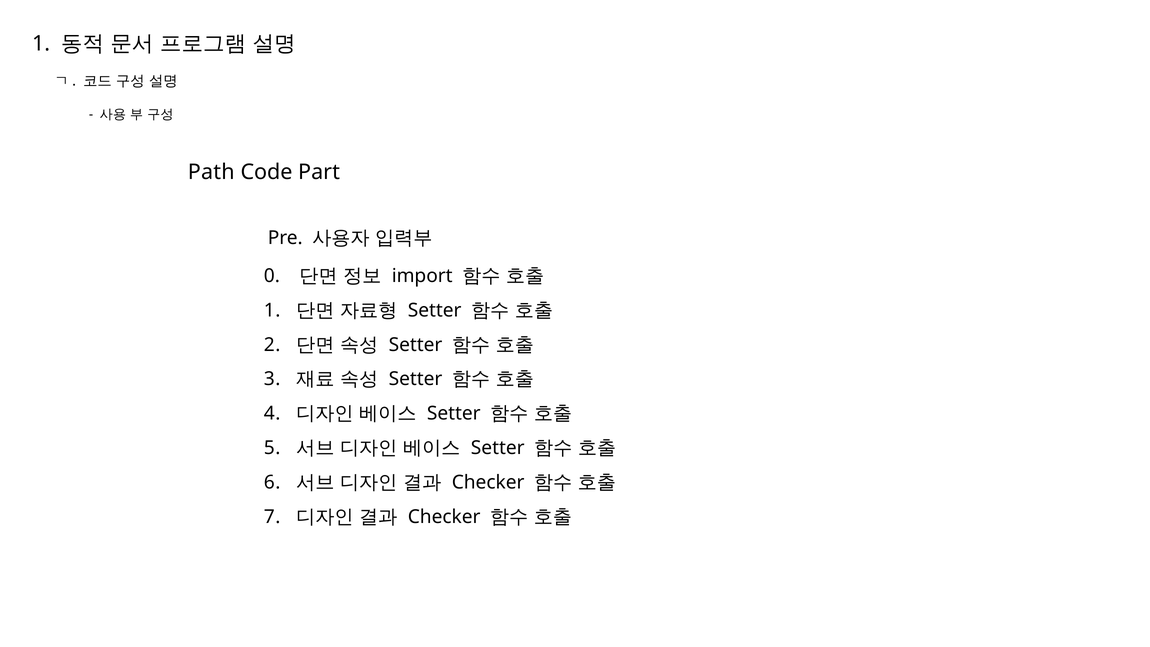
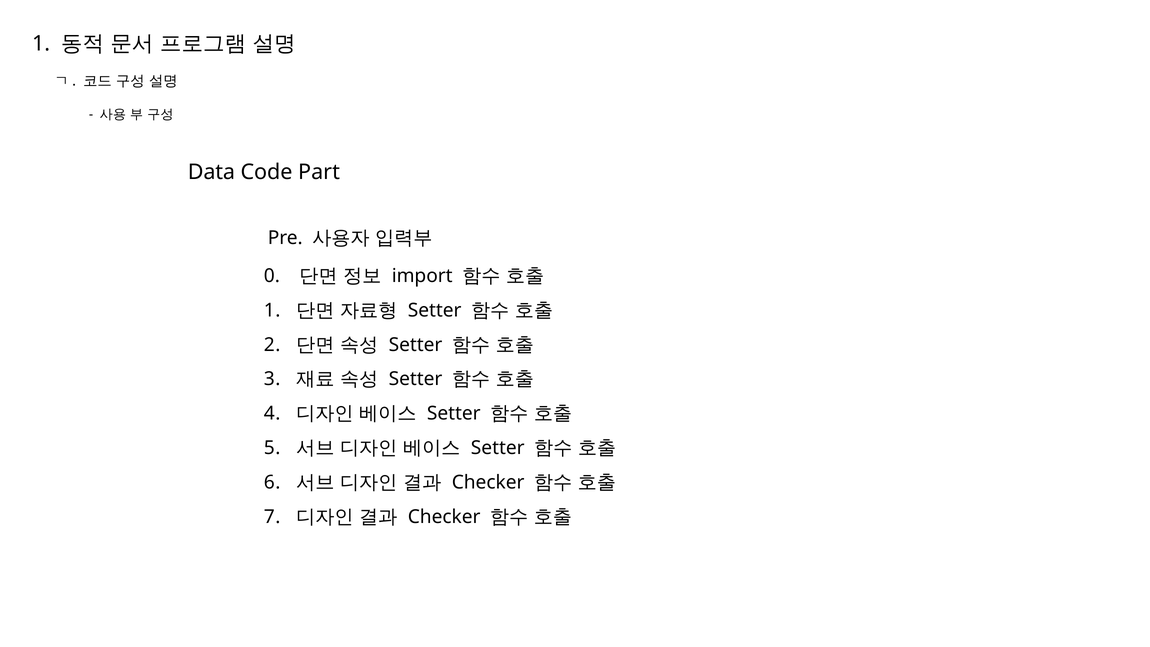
Path: Path -> Data (211, 172)
